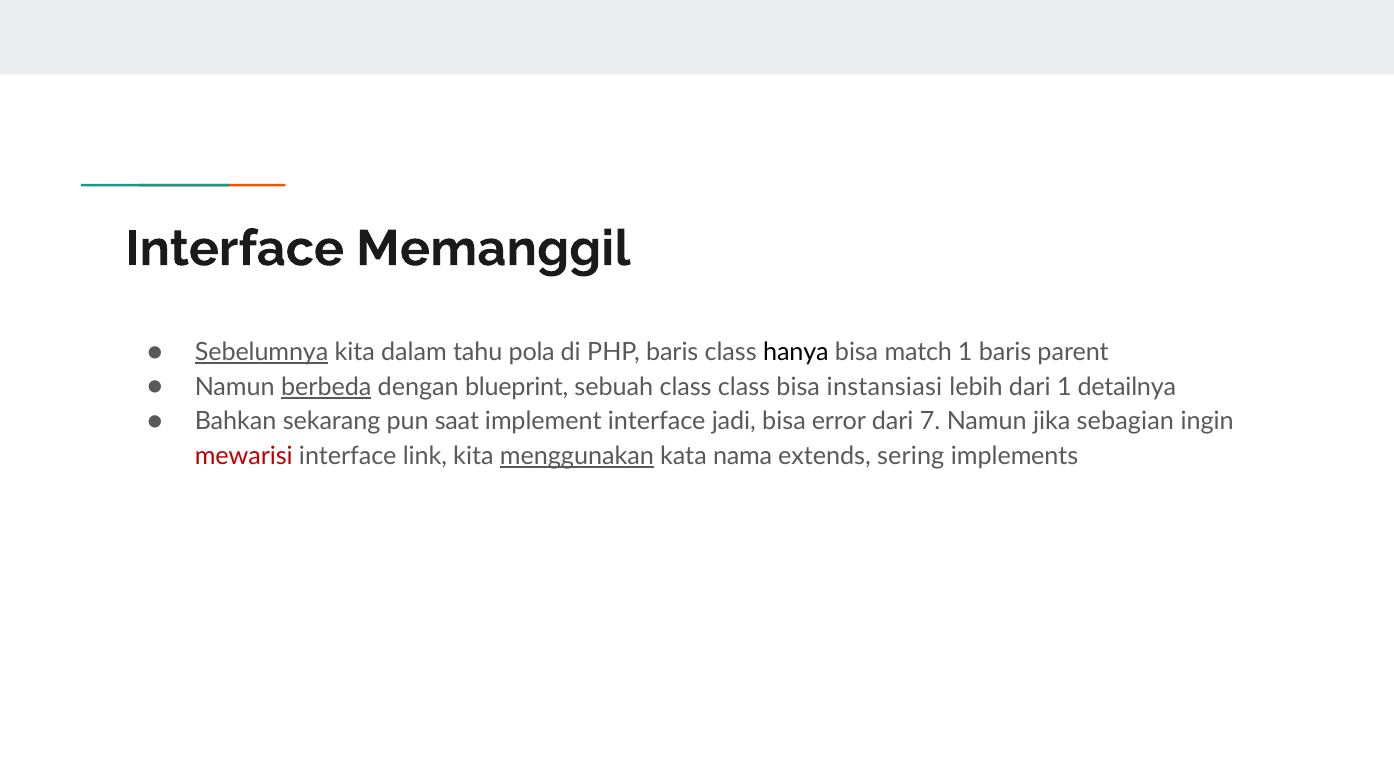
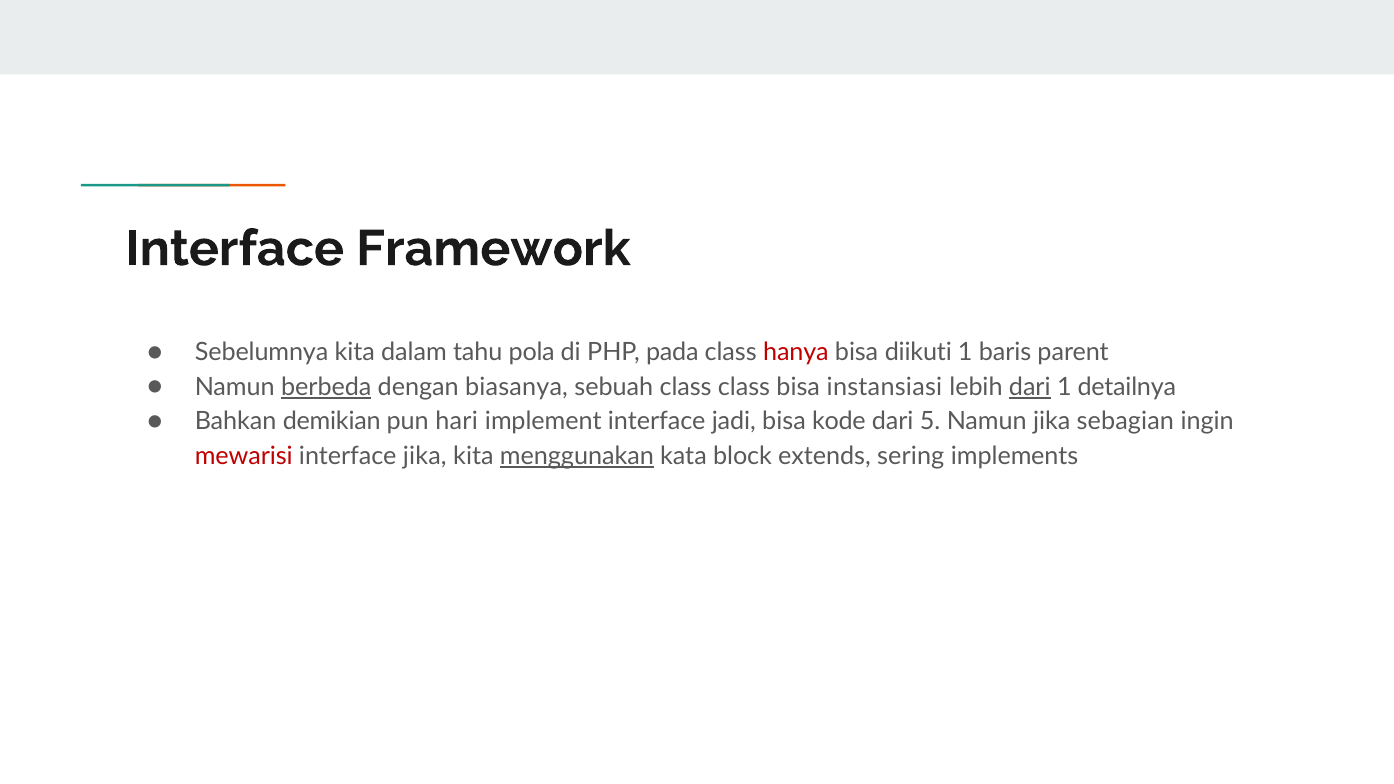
Memanggil: Memanggil -> Framework (493, 249)
Sebelumnya underline: present -> none (262, 352)
PHP baris: baris -> pada (672, 352)
hanya colour: black -> red (796, 352)
match: match -> diikuti (918, 352)
blueprint: blueprint -> biasanya (516, 387)
dari underline: none -> present (1030, 387)
sekarang: sekarang -> demikian (332, 422)
saat: saat -> hari (457, 422)
error: error -> kode (839, 422)
7: 7 -> 5 (930, 422)
interface link: link -> jika (425, 456)
nama: nama -> block (743, 456)
